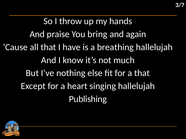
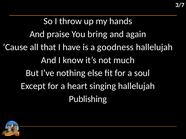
breathing: breathing -> goodness (115, 47)
a that: that -> soul (142, 73)
